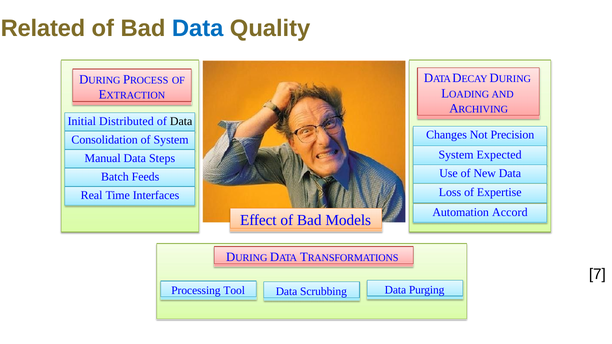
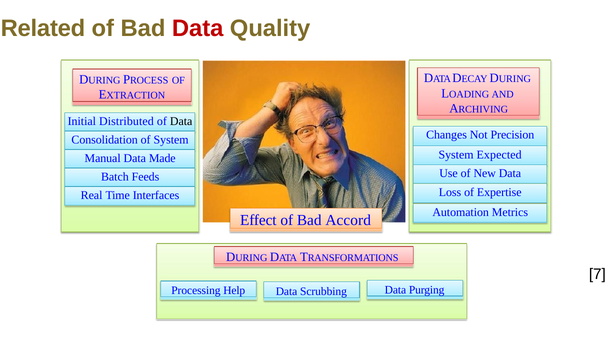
Data colour: blue -> red (198, 28)
Steps: Steps -> Made (162, 158)
Accord: Accord -> Metrics (510, 212)
Models: Models -> Accord (348, 220)
Tool: Tool -> Help (234, 291)
